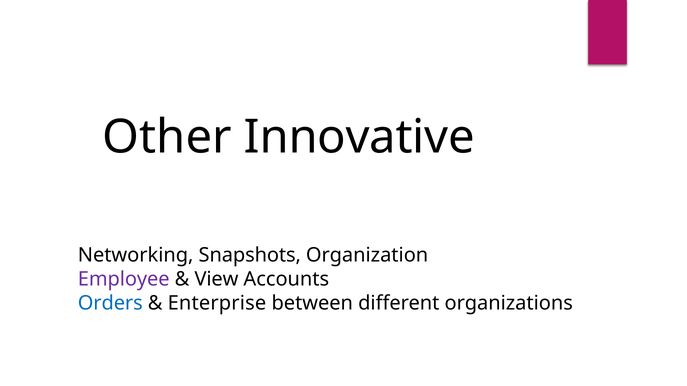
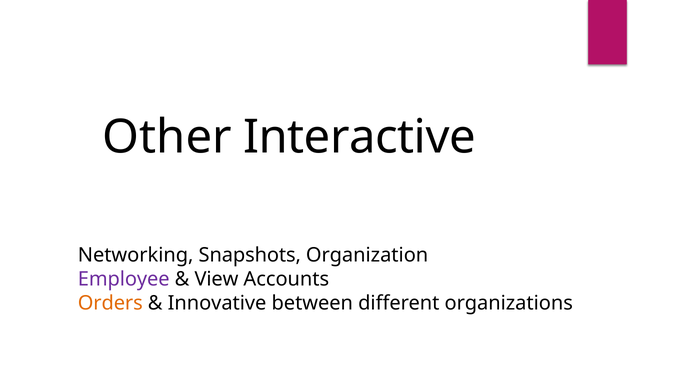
Innovative: Innovative -> Interactive (359, 137)
Orders colour: blue -> orange (110, 304)
Enterprise: Enterprise -> Innovative (217, 304)
